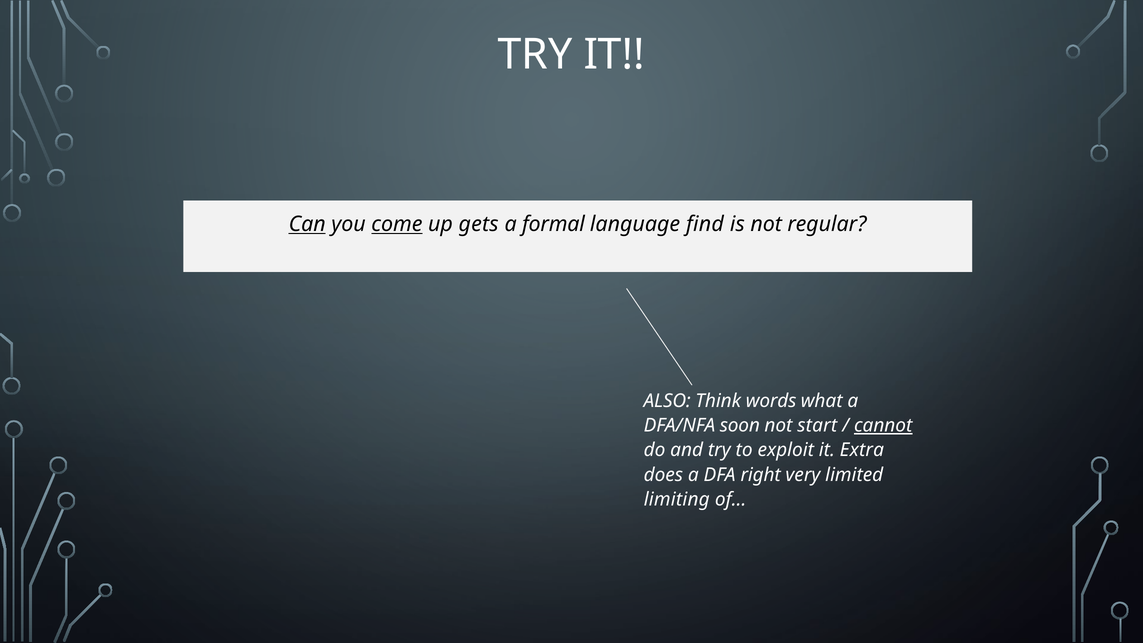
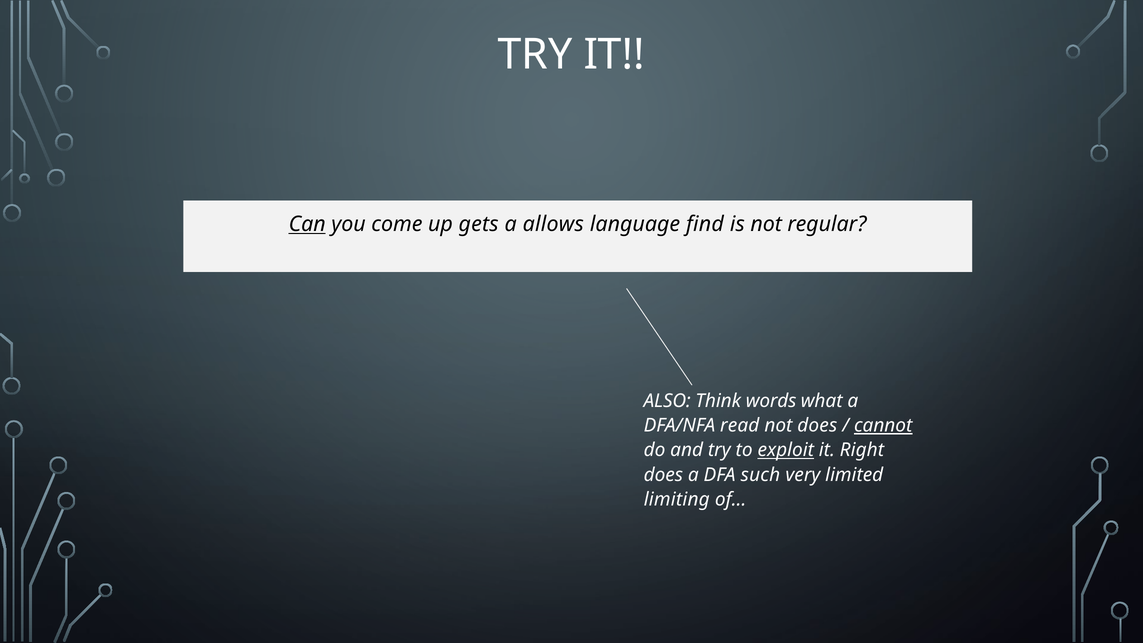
come underline: present -> none (397, 224)
formal: formal -> allows (553, 224)
soon: soon -> read (740, 425)
not start: start -> does (817, 425)
exploit underline: none -> present (786, 450)
Extra: Extra -> Right (862, 450)
right: right -> such (760, 475)
